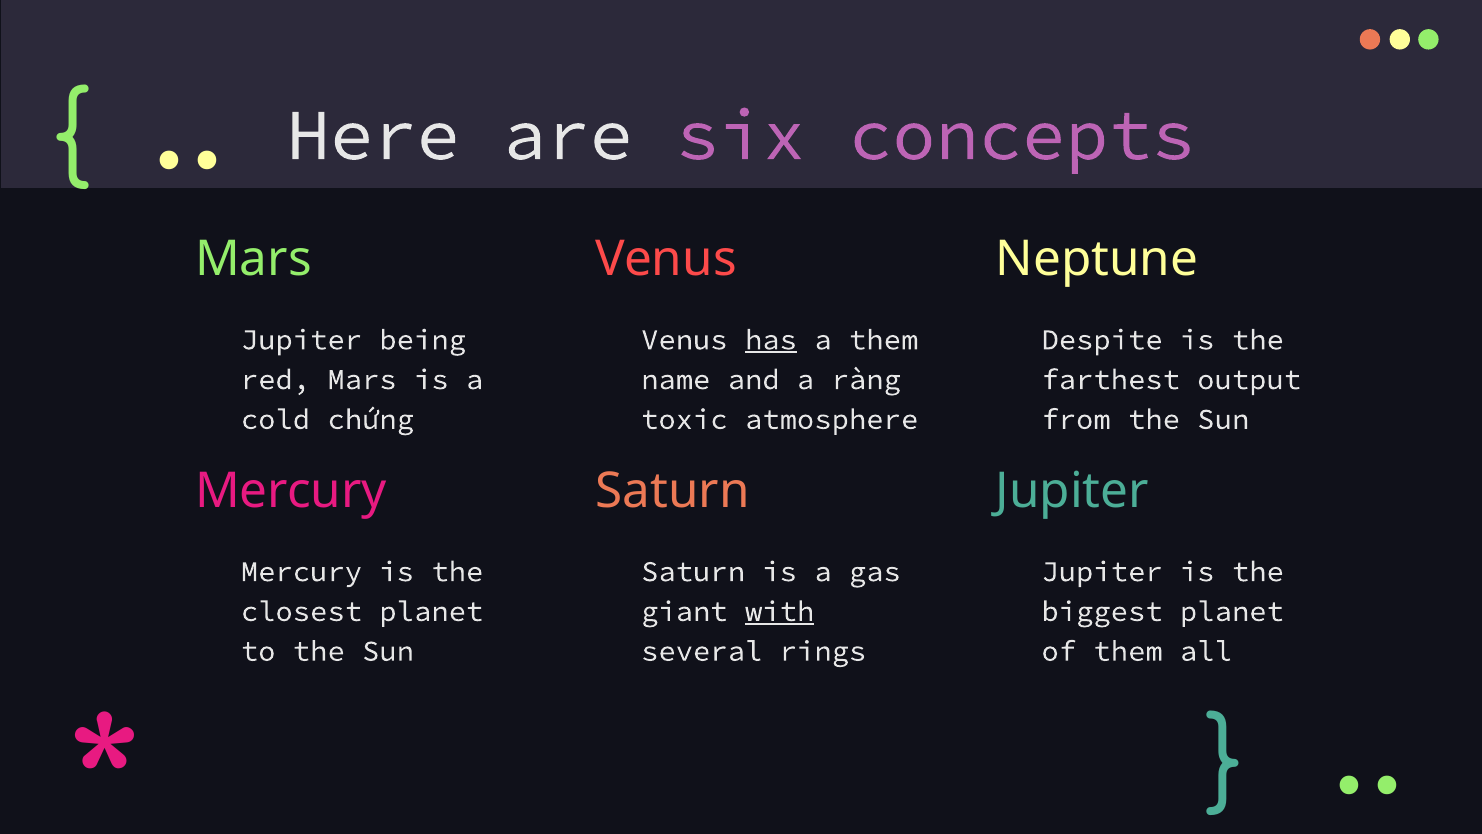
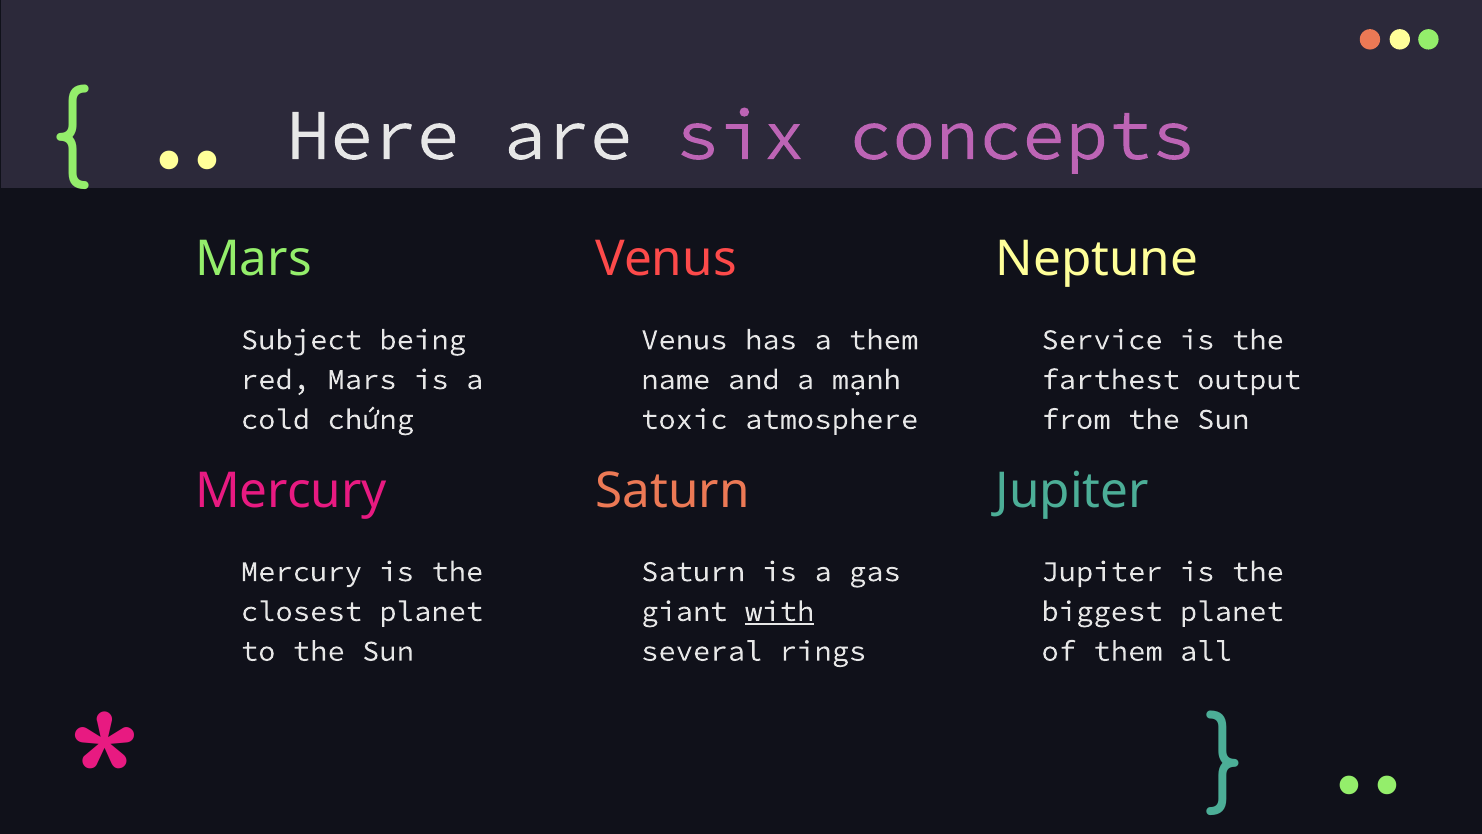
Jupiter: Jupiter -> Subject (301, 340)
has underline: present -> none (771, 340)
Despite: Despite -> Service (1102, 340)
ràng: ràng -> mạnh (866, 379)
